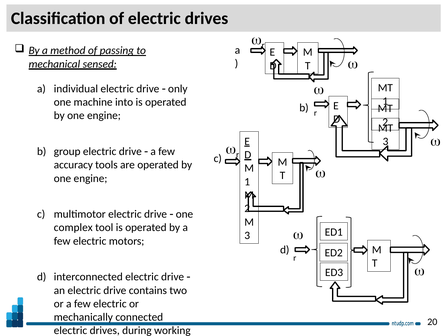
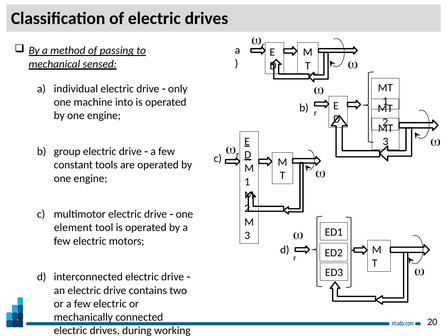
accuracy: accuracy -> constant (73, 165)
complex: complex -> element (73, 228)
